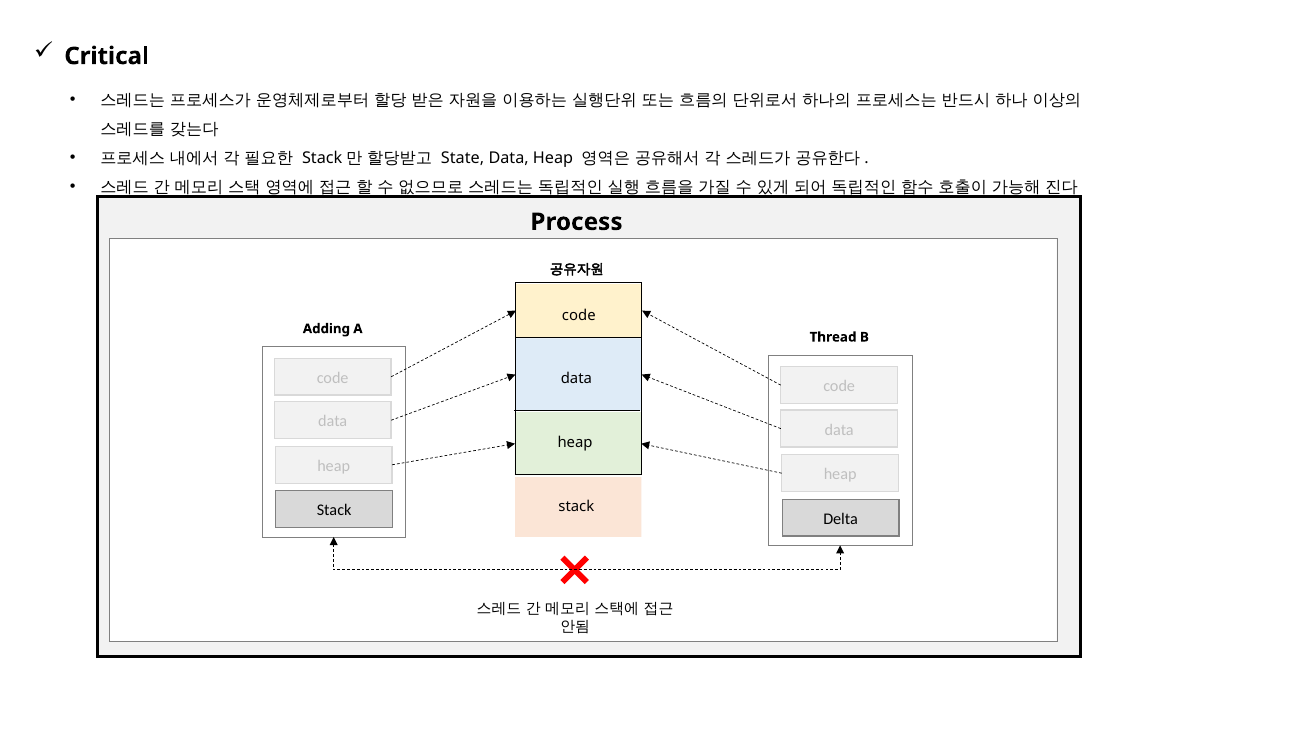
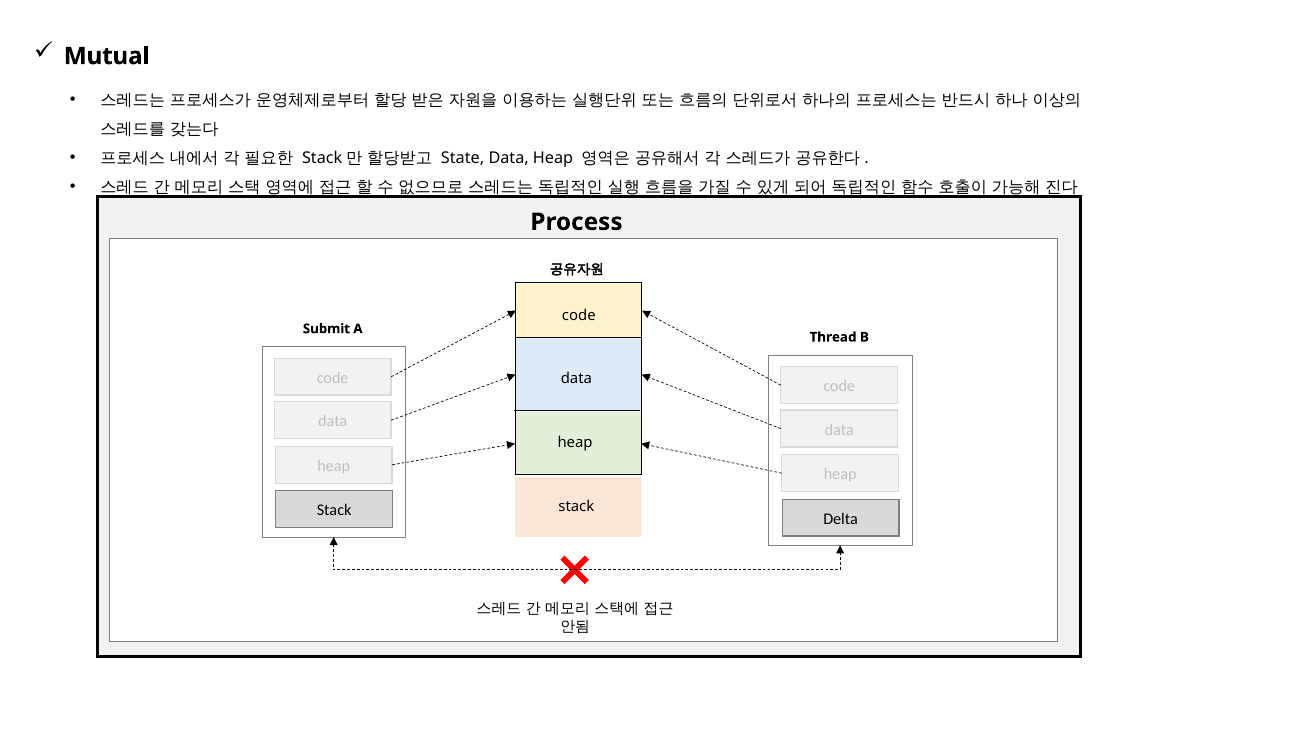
Critical: Critical -> Mutual (107, 56)
Adding: Adding -> Submit (326, 329)
